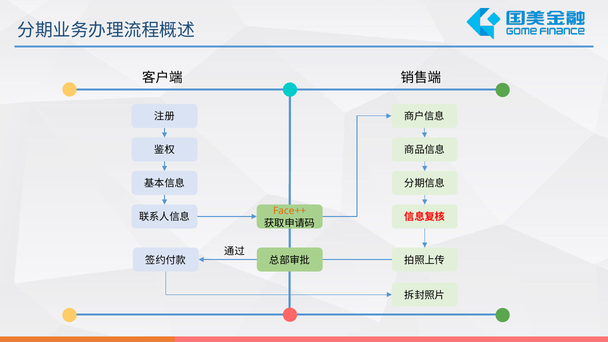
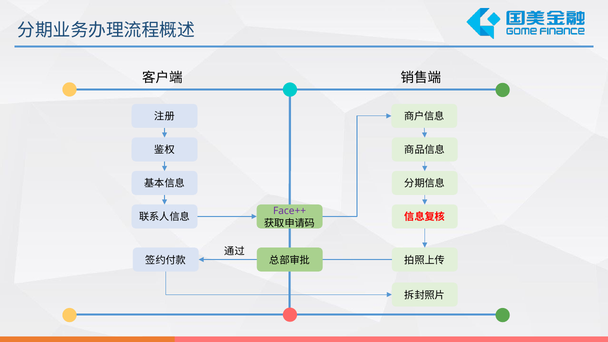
Face++ colour: orange -> purple (290, 211)
